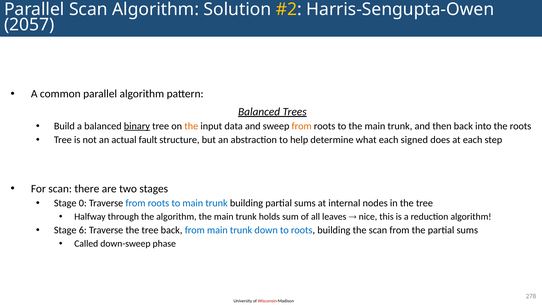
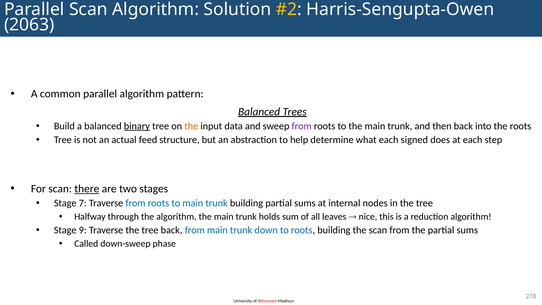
2057: 2057 -> 2063 (29, 25)
from colour: orange -> purple (302, 126)
fault: fault -> feed (148, 140)
there underline: none -> present (87, 189)
0: 0 -> 7 (83, 203)
6: 6 -> 9 (83, 230)
